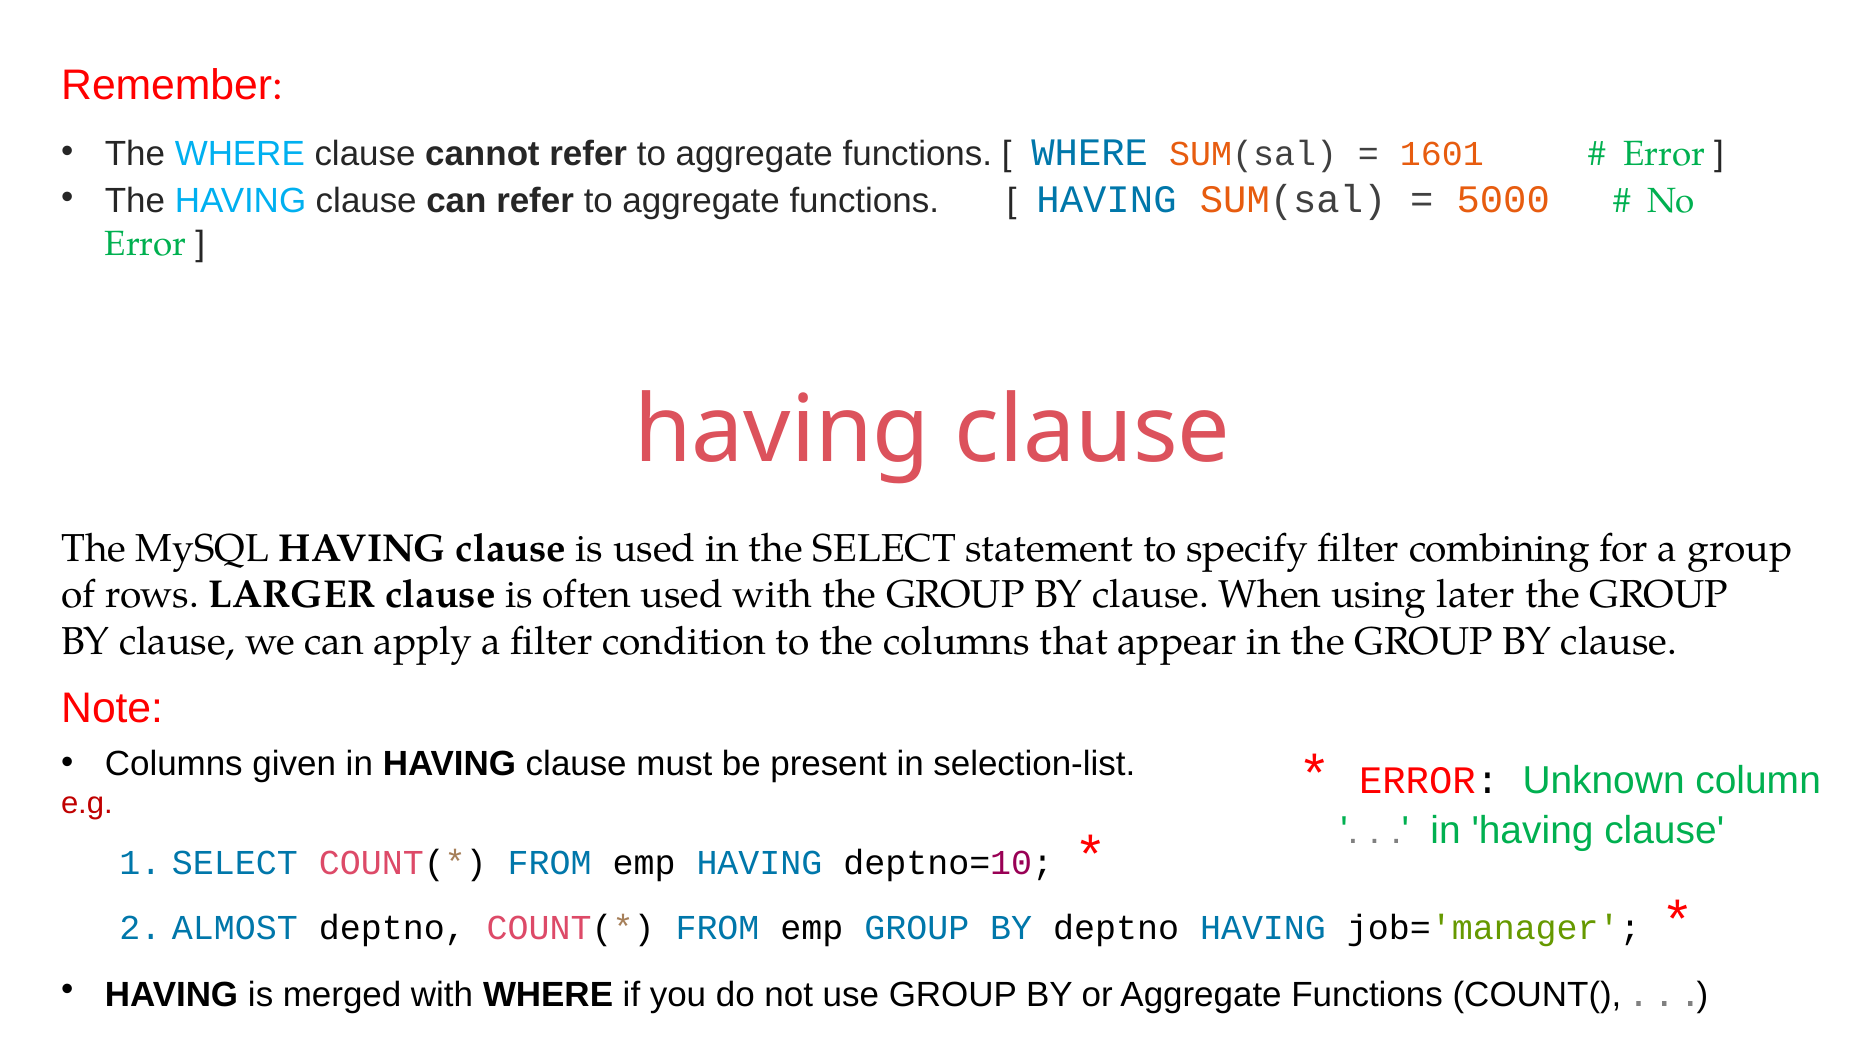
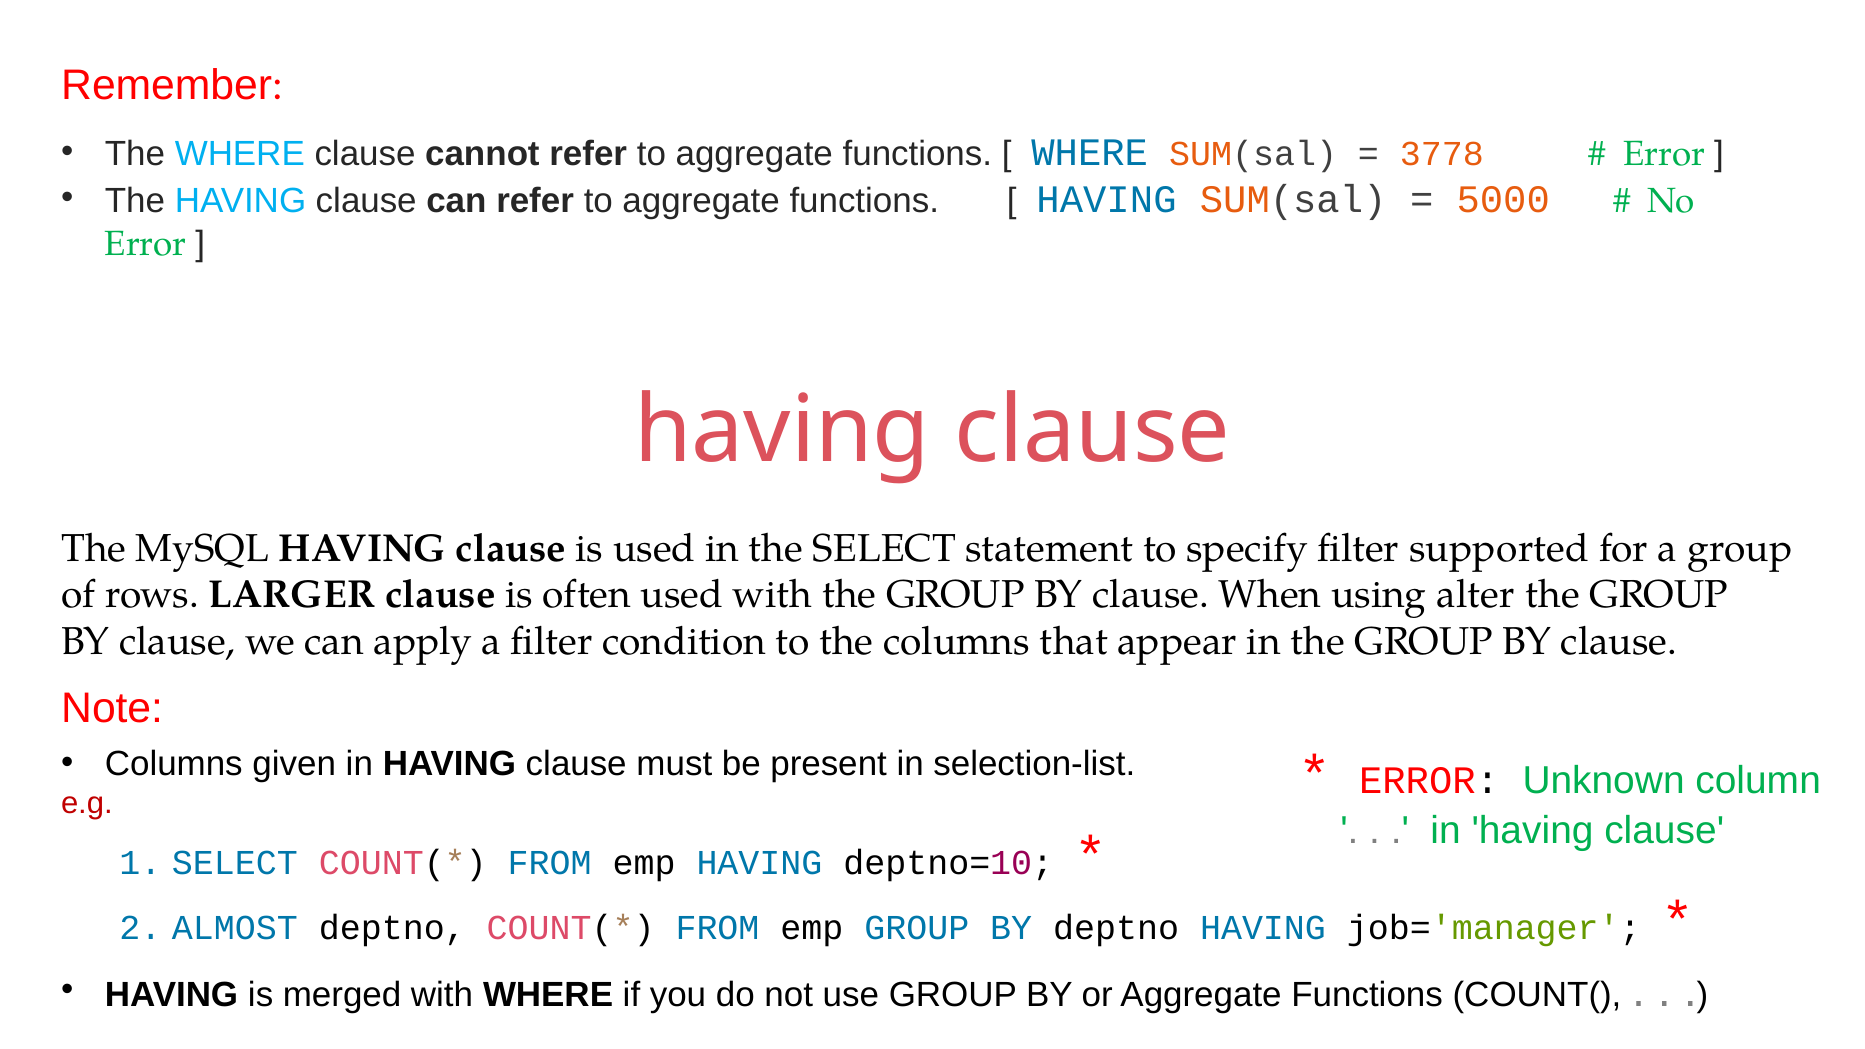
1601: 1601 -> 3778 (1442, 154)
combining: combining -> supported (1499, 548)
later: later -> alter (1476, 595)
